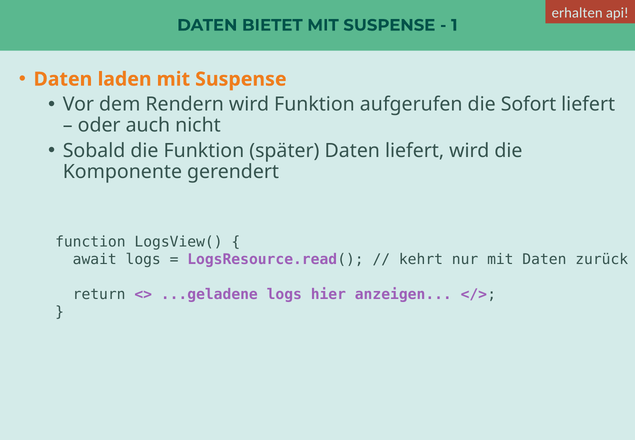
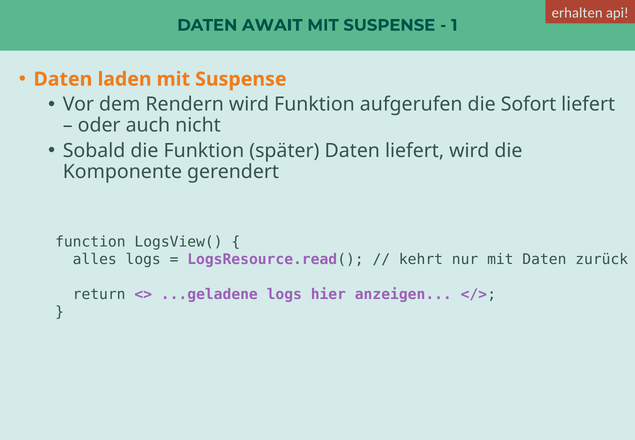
BIETET: BIETET -> AWAIT (272, 25)
await: await -> alles (95, 259)
